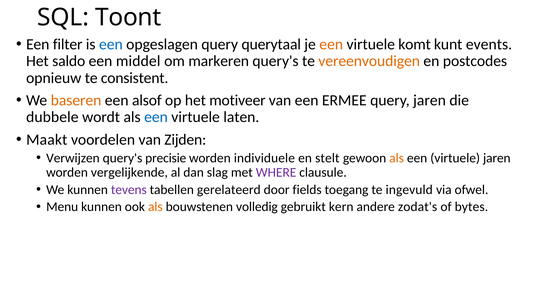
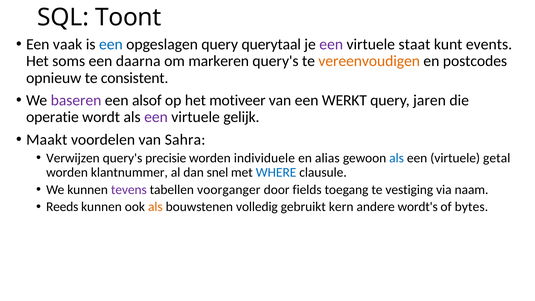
filter: filter -> vaak (68, 44)
een colour: orange -> purple (331, 44)
komt: komt -> staat (414, 44)
saldo: saldo -> soms (69, 61)
middel: middel -> daarna (138, 61)
baseren colour: orange -> purple (76, 100)
ERMEE: ERMEE -> WERKT (344, 100)
dubbele: dubbele -> operatie (52, 117)
een colour: blue -> purple (156, 117)
laten: laten -> gelijk (241, 117)
Zijden: Zijden -> Sahra (185, 140)
stelt: stelt -> alias (327, 158)
als colour: orange -> blue (397, 158)
virtuele jaren: jaren -> getal (497, 158)
vergelijkende: vergelijkende -> klantnummer (129, 172)
slag: slag -> snel (217, 172)
WHERE colour: purple -> blue (276, 172)
gerelateerd: gerelateerd -> voorganger (229, 190)
ingevuld: ingevuld -> vestiging (409, 190)
ofwel: ofwel -> naam (472, 190)
Menu: Menu -> Reeds (62, 207)
zodat's: zodat's -> wordt's (418, 207)
